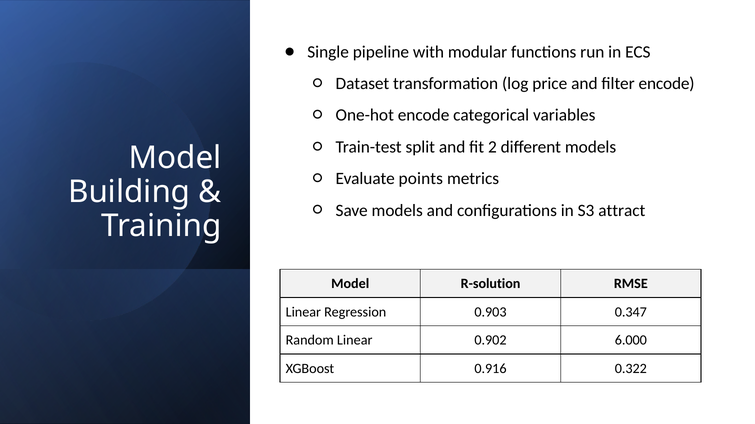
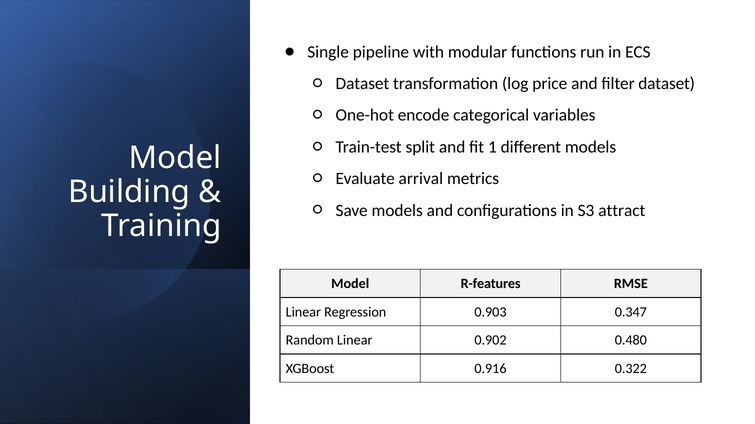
filter encode: encode -> dataset (667, 84)
2: 2 -> 1 (492, 147)
points: points -> arrival (421, 179)
R-solution: R-solution -> R-features (491, 284)
6.000: 6.000 -> 0.480 (631, 341)
